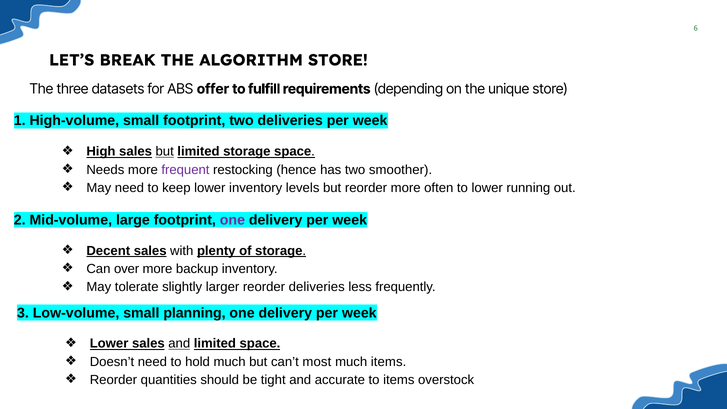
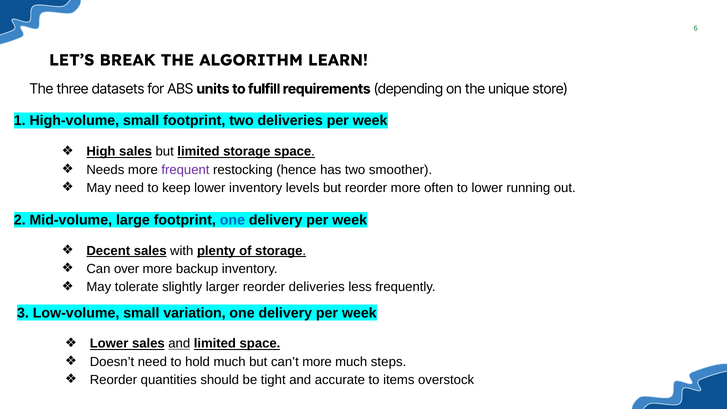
ALGORITHM STORE: STORE -> LEARN (338, 60)
offer: offer -> units (213, 89)
but underline: present -> none (165, 152)
one colour: purple -> blue (232, 220)
planning: planning -> variation (194, 313)
can’t most: most -> more (317, 362)
much items: items -> steps (389, 362)
